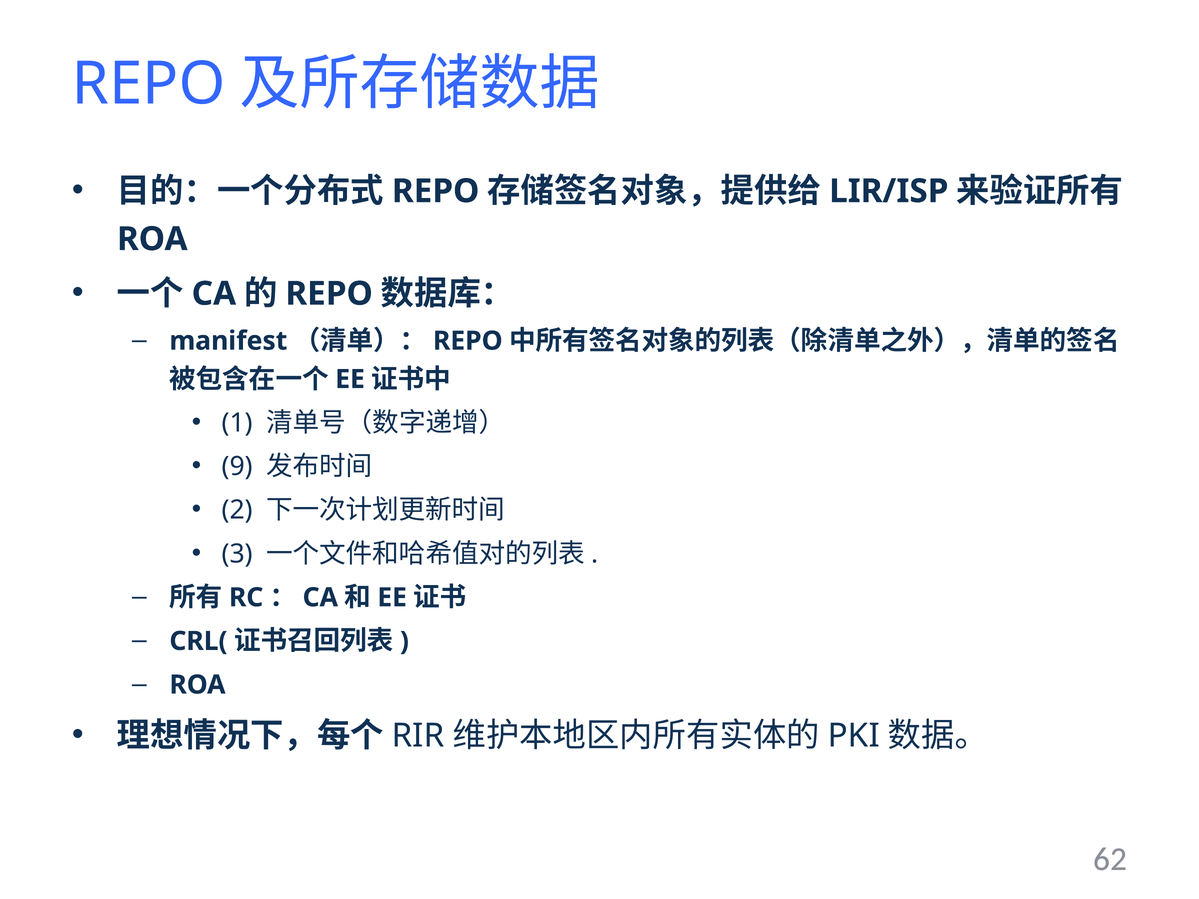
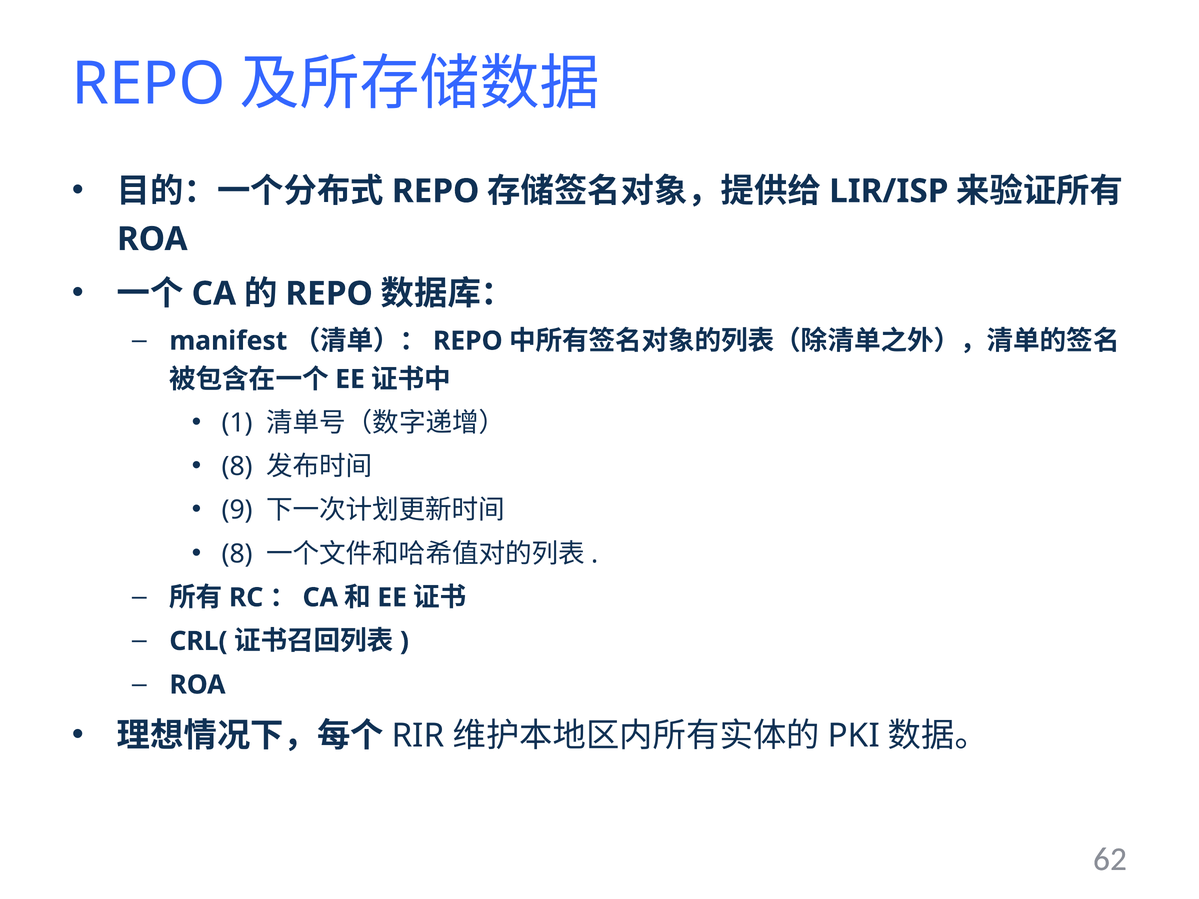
9: 9 -> 8 (237, 467)
2: 2 -> 9 (237, 510)
3: 3 -> 8 (237, 554)
